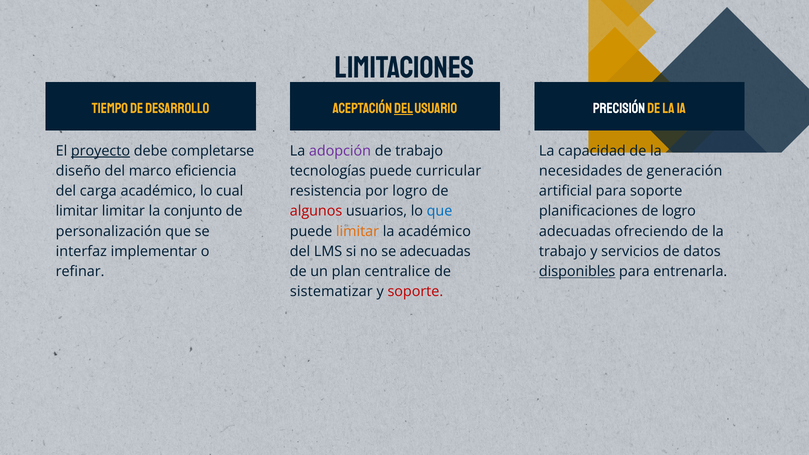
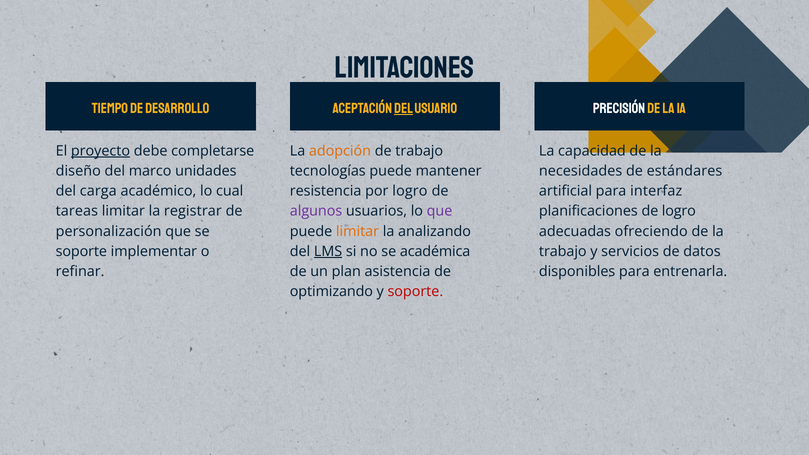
adopción colour: purple -> orange (340, 151)
eficiencia: eficiencia -> unidades (206, 171)
curricular: curricular -> mantener (449, 171)
generación: generación -> estándares (684, 171)
para soporte: soporte -> interfaz (656, 191)
limitar: limitar -> tareas (77, 211)
conjunto: conjunto -> registrar (193, 211)
algunos colour: red -> purple (316, 211)
que colour: blue -> purple (440, 211)
la académico: académico -> analizando (435, 231)
interfaz: interfaz -> soporte (81, 251)
LMS underline: none -> present (328, 251)
se adecuadas: adecuadas -> académica (435, 251)
centralice: centralice -> asistencia (397, 272)
disponibles underline: present -> none (577, 272)
sistematizar: sistematizar -> optimizando (331, 292)
